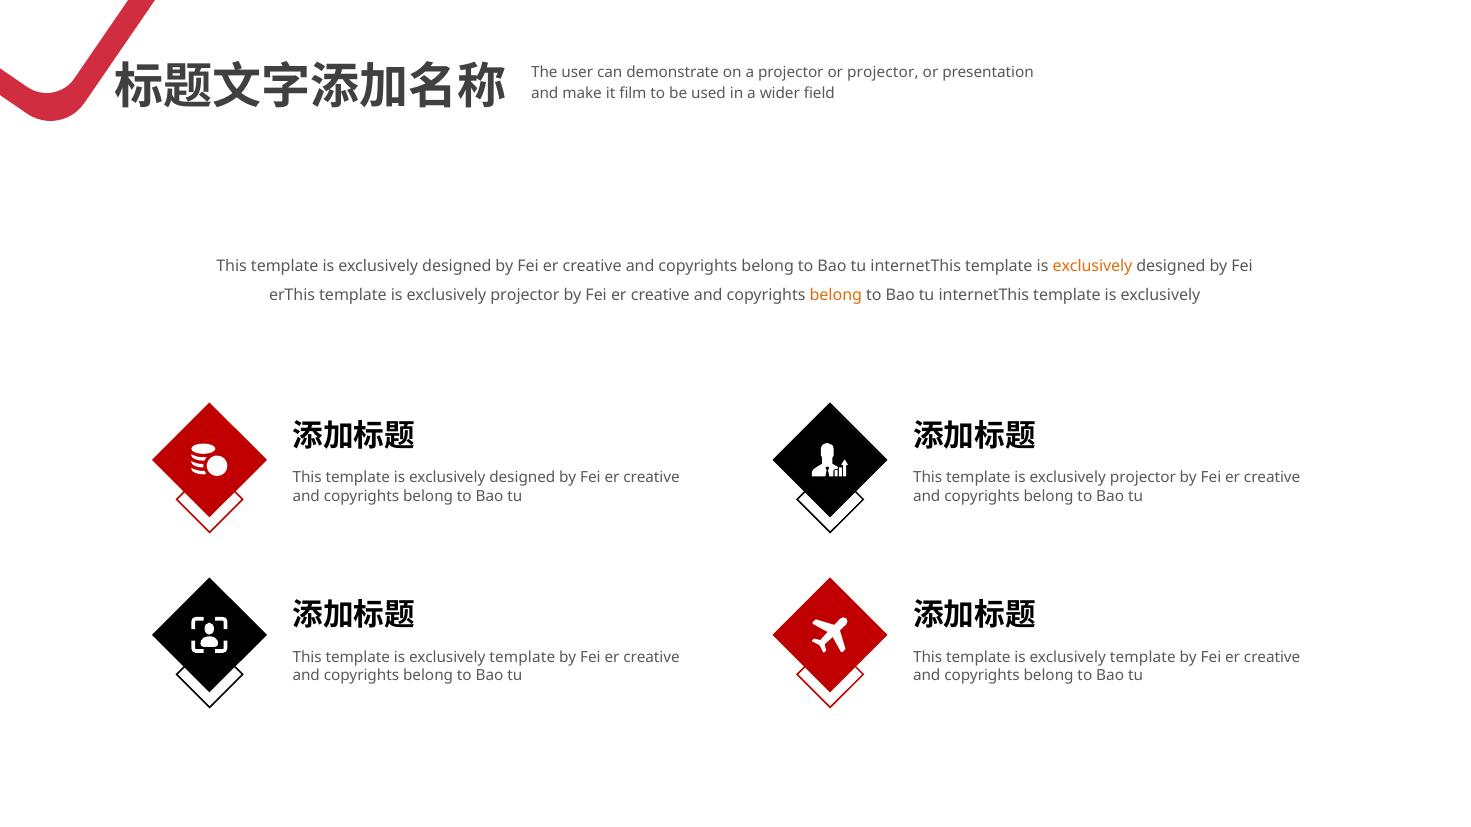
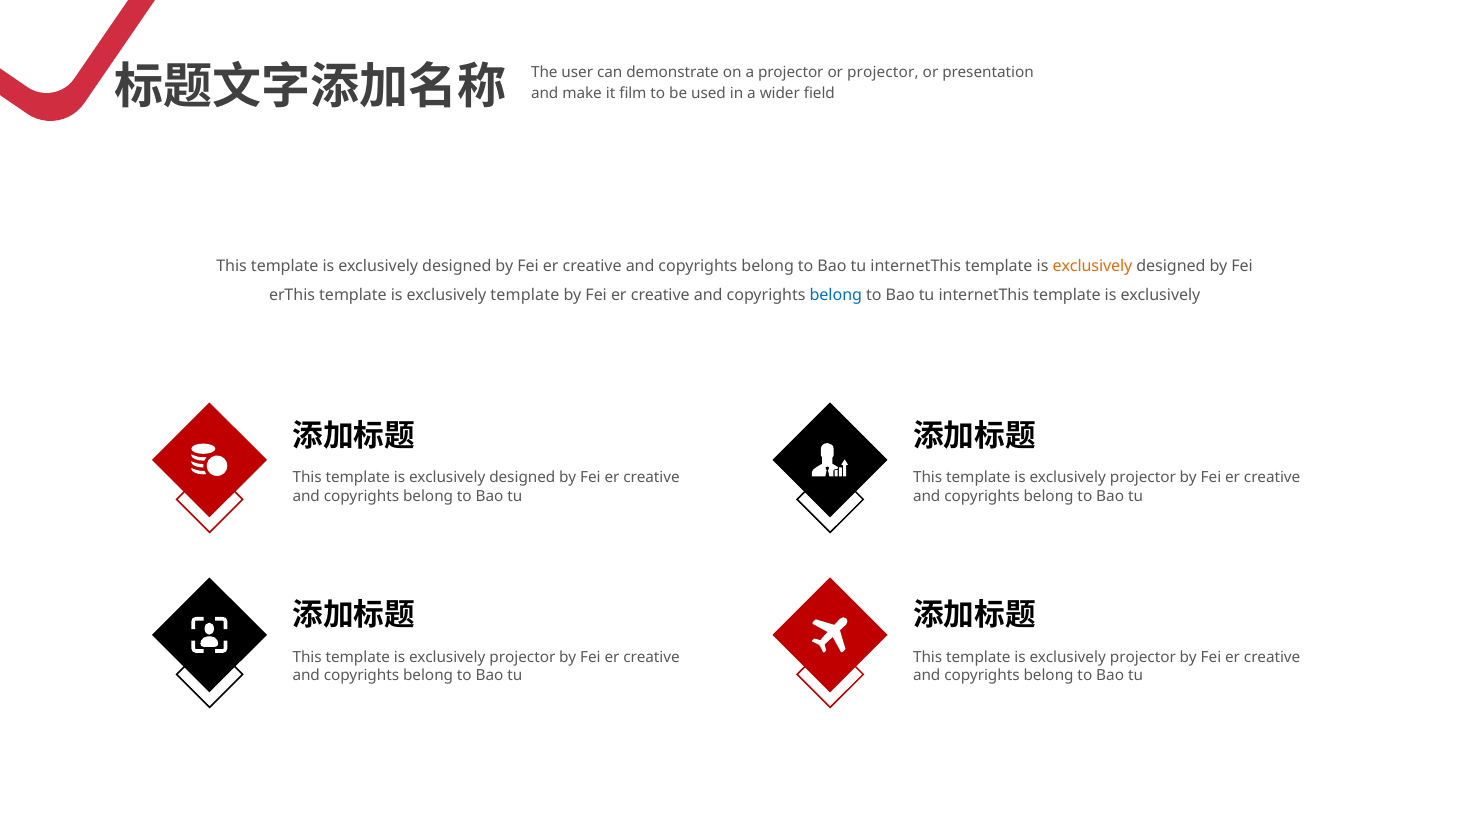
projector: projector -> template (525, 295)
belong colour: orange -> blue (836, 295)
template: template -> projector (522, 658)
template: template -> projector (1143, 658)
